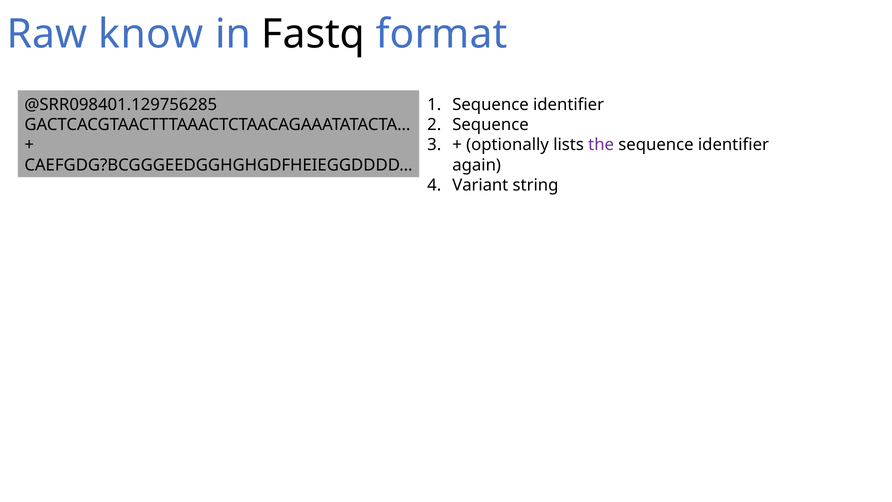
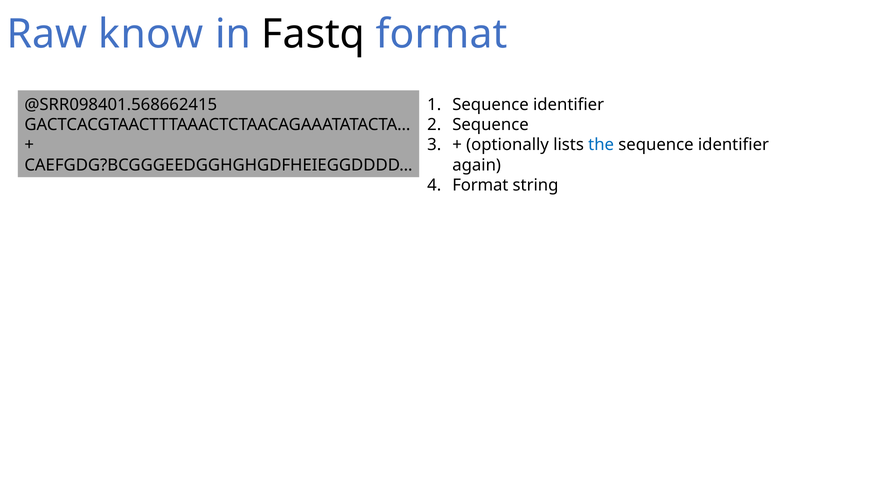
@SRR098401.129756285: @SRR098401.129756285 -> @SRR098401.568662415 (121, 105)
the colour: purple -> blue (601, 145)
Variant: Variant -> Format (480, 185)
